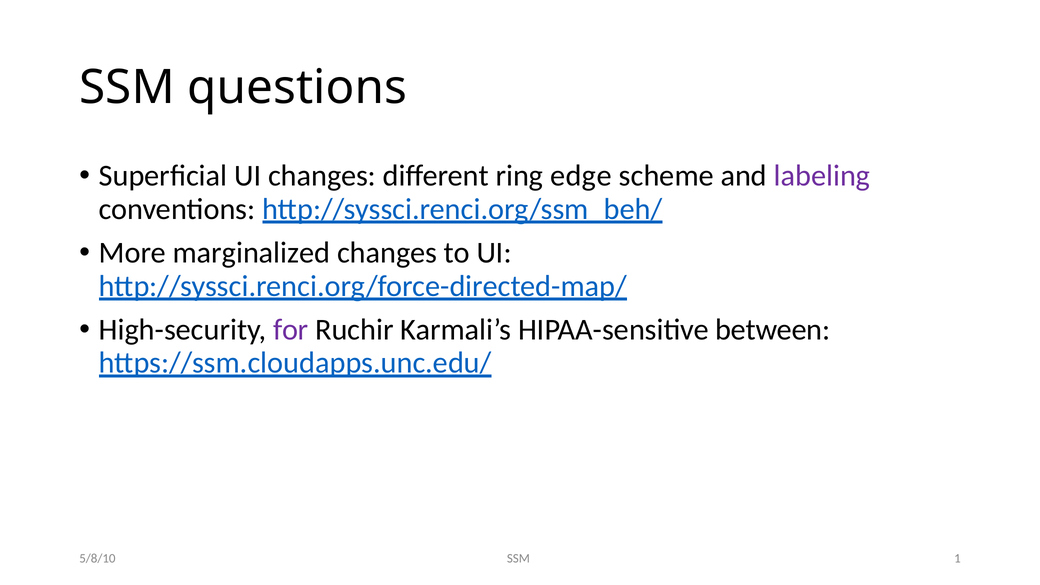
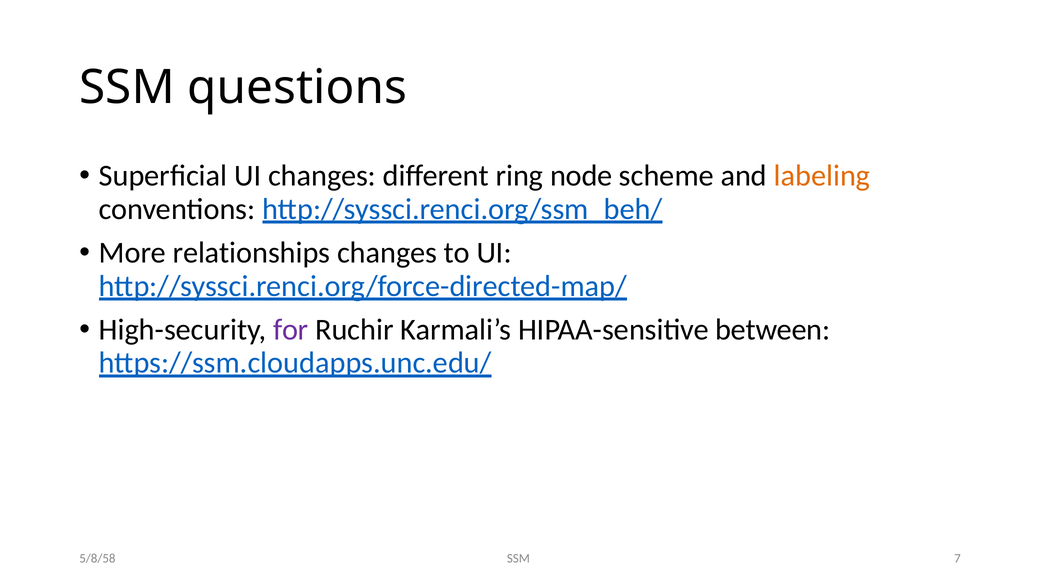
edge: edge -> node (581, 176)
labeling colour: purple -> orange (822, 176)
marginalized: marginalized -> relationships (251, 253)
1: 1 -> 7 (957, 559)
5/8/10: 5/8/10 -> 5/8/58 (97, 559)
